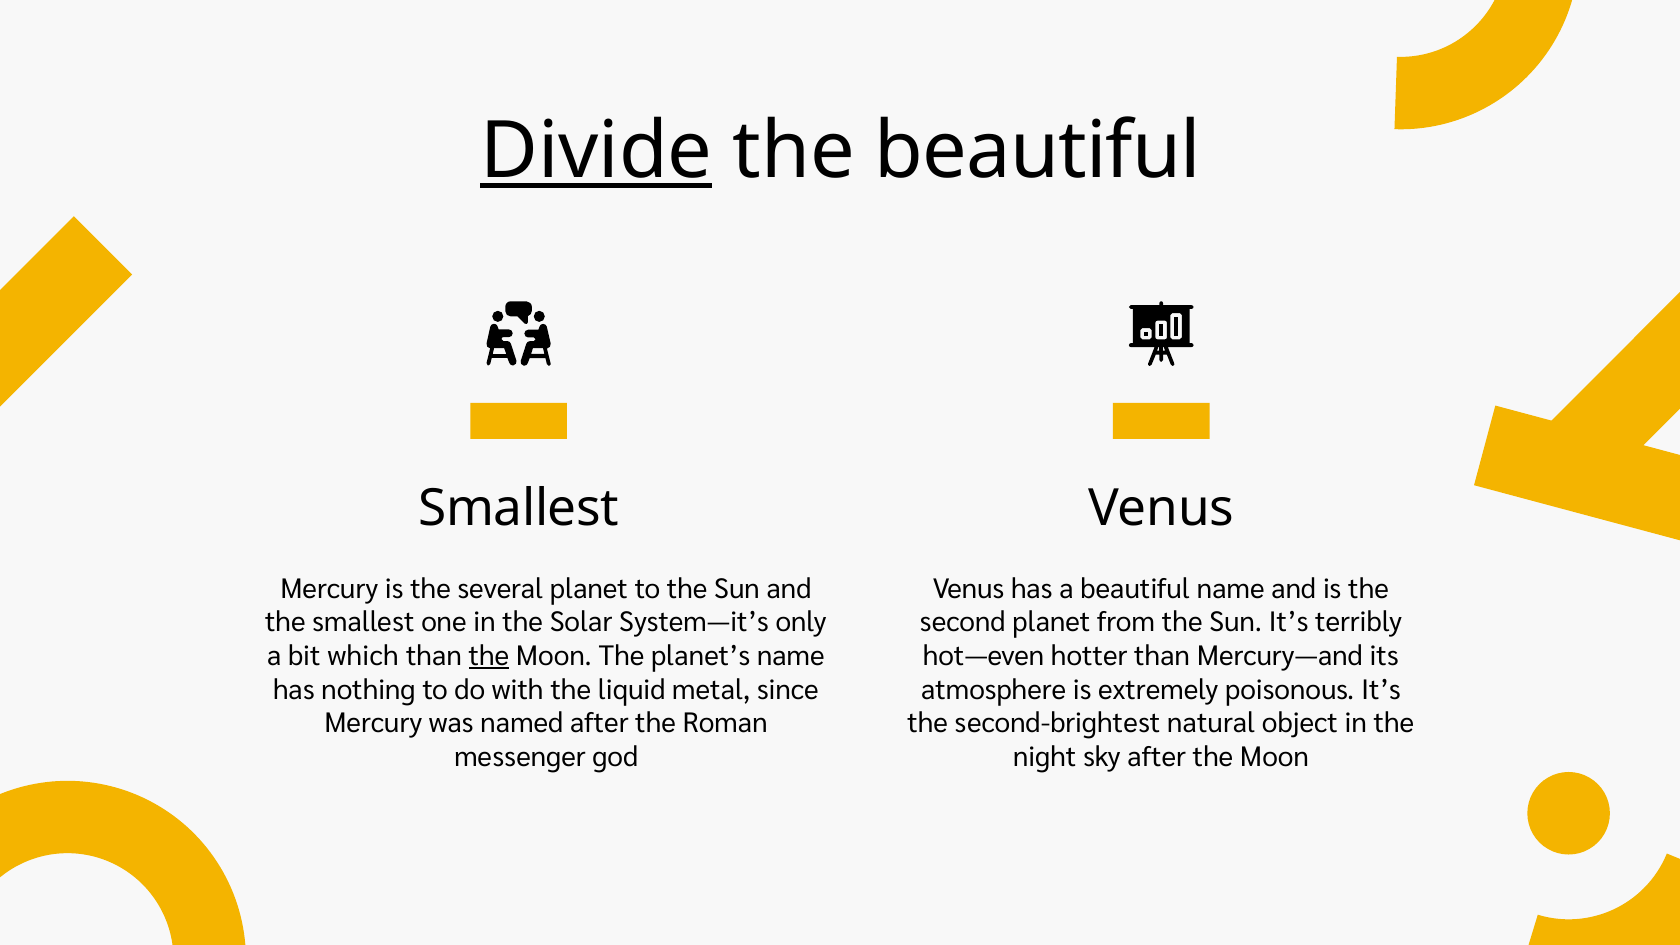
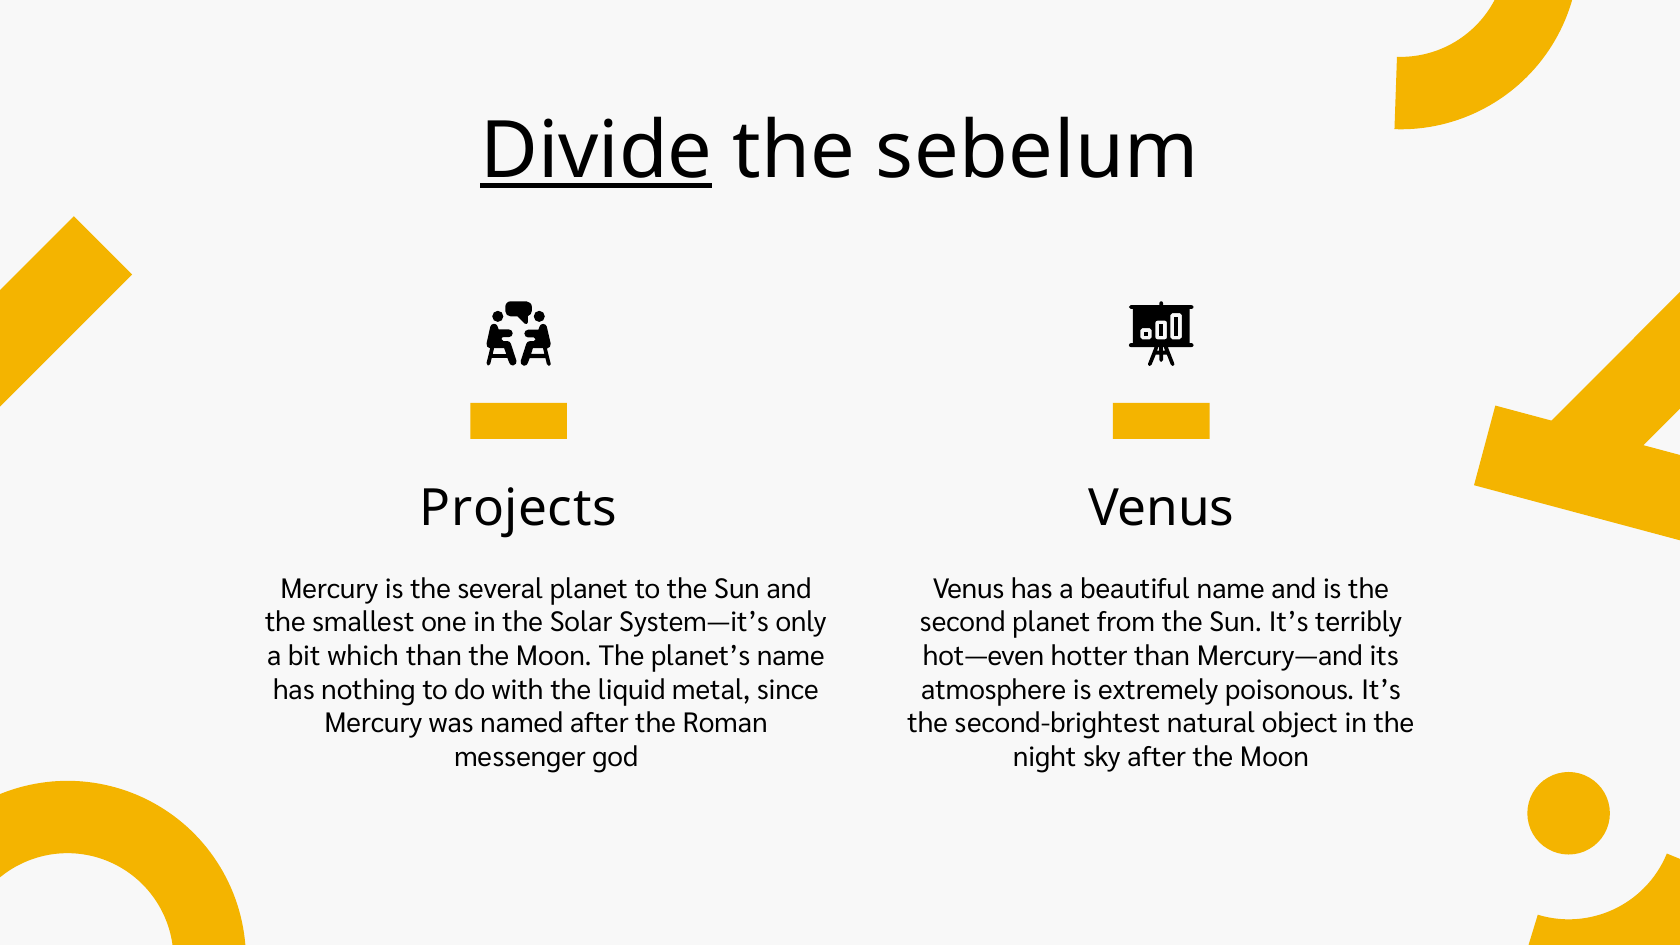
the beautiful: beautiful -> sebelum (1037, 152)
Smallest: Smallest -> Projects (518, 509)
the underline: present -> none (489, 656)
